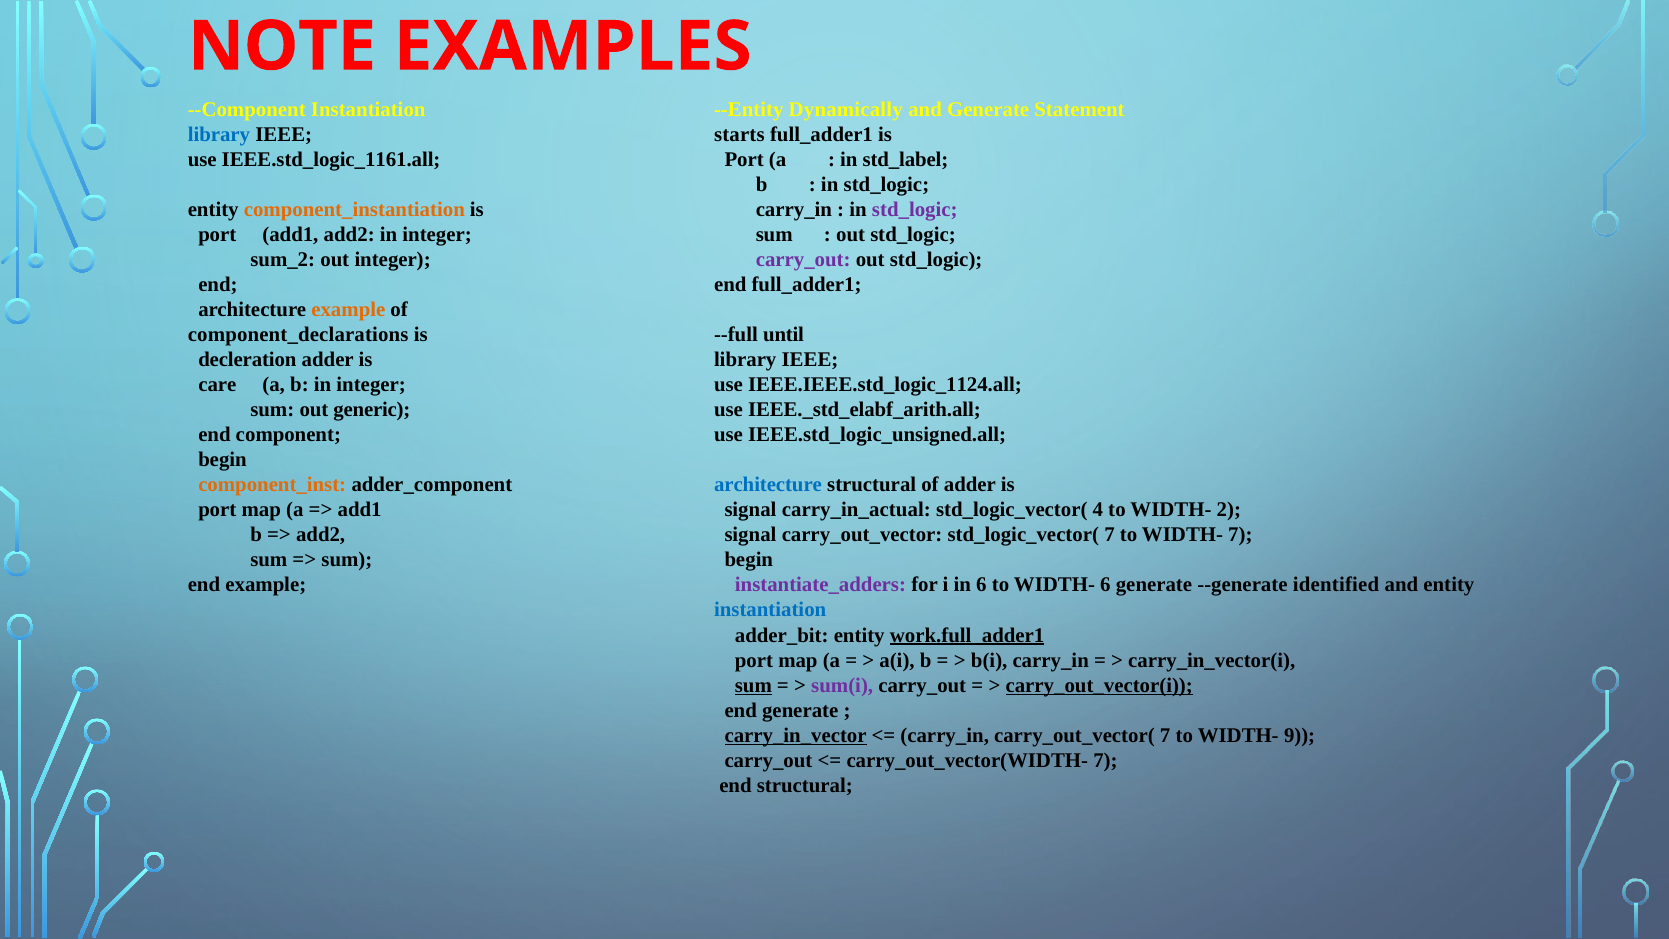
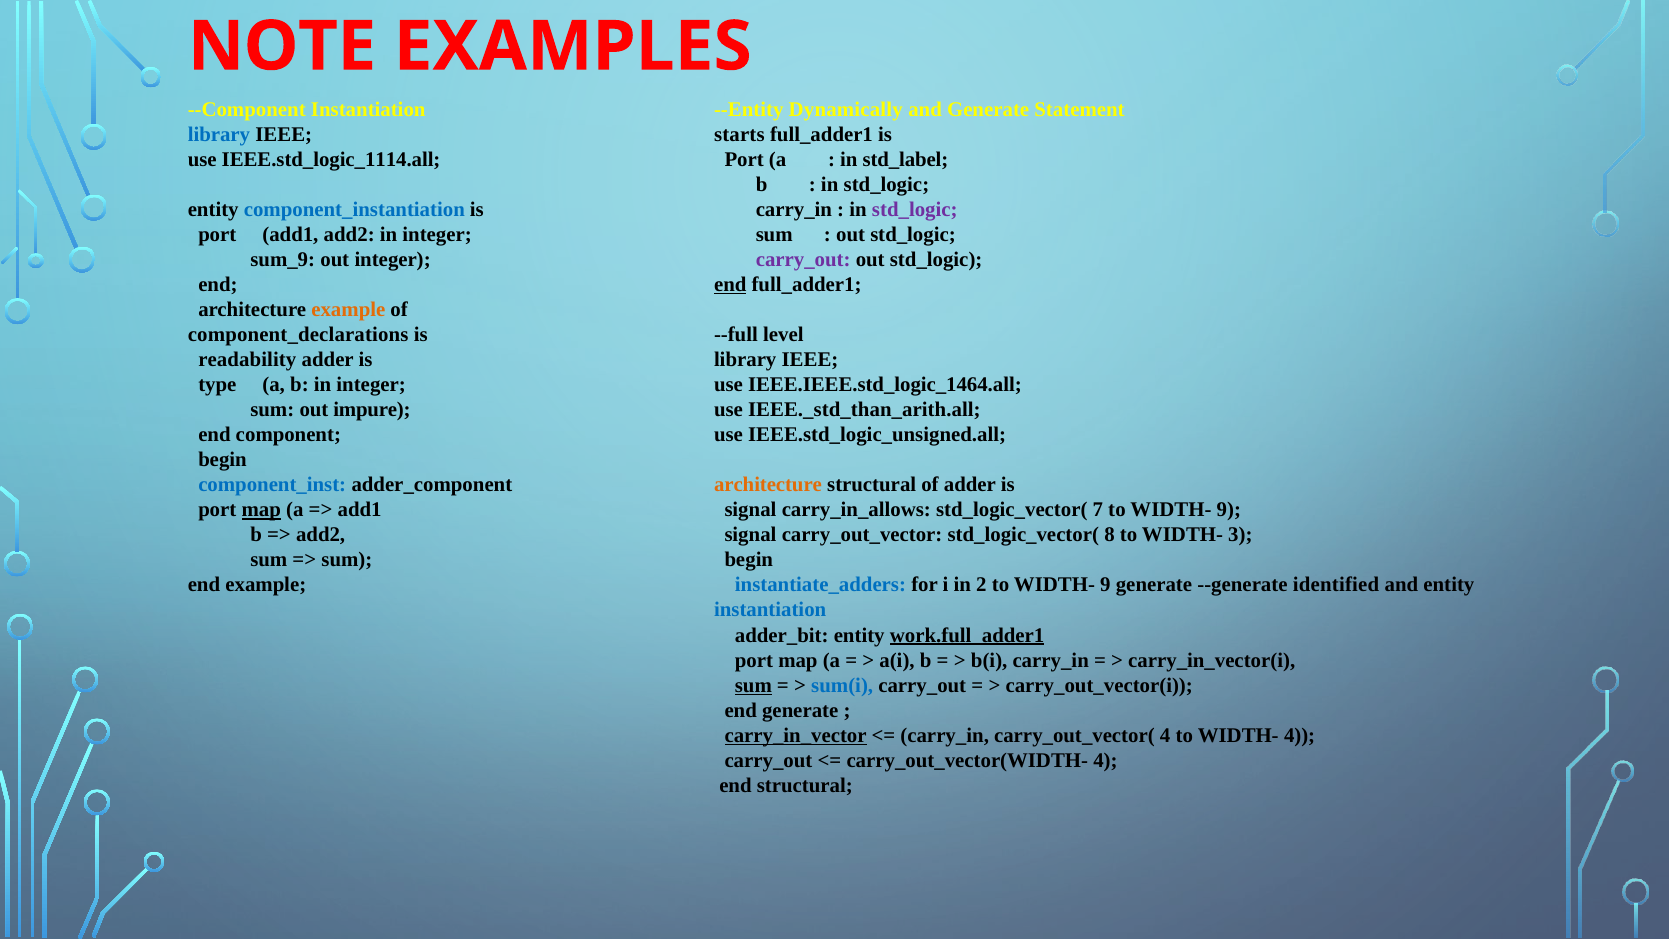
IEEE.std_logic_1161.all: IEEE.std_logic_1161.all -> IEEE.std_logic_1114.all (331, 159)
component_instantiation colour: orange -> blue (354, 209)
sum_2: sum_2 -> sum_9 (283, 259)
end underline: none -> present (730, 285)
until: until -> level (783, 335)
decleration: decleration -> readability (247, 360)
care: care -> type (217, 385)
IEEE.IEEE.std_logic_1124.all: IEEE.IEEE.std_logic_1124.all -> IEEE.IEEE.std_logic_1464.all (885, 385)
generic: generic -> impure (372, 410)
IEEE._std_elabf_arith.all: IEEE._std_elabf_arith.all -> IEEE._std_than_arith.all (864, 410)
component_inst colour: orange -> blue (272, 485)
architecture colour: blue -> orange (768, 485)
map underline: none -> present (261, 510)
carry_in_actual: carry_in_actual -> carry_in_allows (856, 510)
4: 4 -> 7 (1098, 510)
2: 2 -> 9 (1229, 510)
std_logic_vector( 7: 7 -> 8 (1109, 535)
WIDTH- 7: 7 -> 3 (1240, 535)
instantiate_adders colour: purple -> blue (820, 585)
in 6: 6 -> 2 (981, 585)
6: 6 -> 9 (1105, 585)
sum(i colour: purple -> blue (842, 685)
carry_out_vector(i underline: present -> none (1099, 685)
carry_out_vector( 7: 7 -> 4 (1165, 735)
WIDTH- 9: 9 -> 4 (1300, 735)
carry_out_vector(WIDTH- 7: 7 -> 4 (1105, 760)
